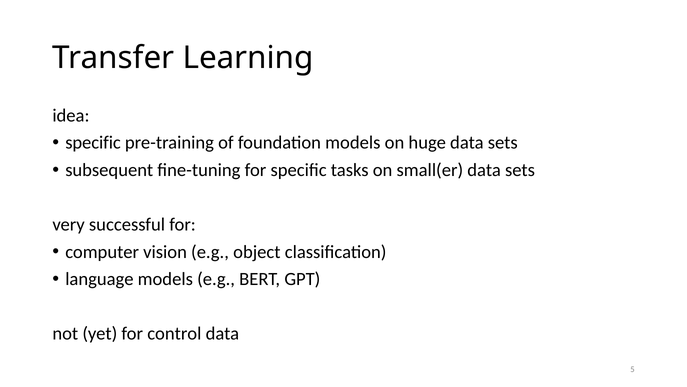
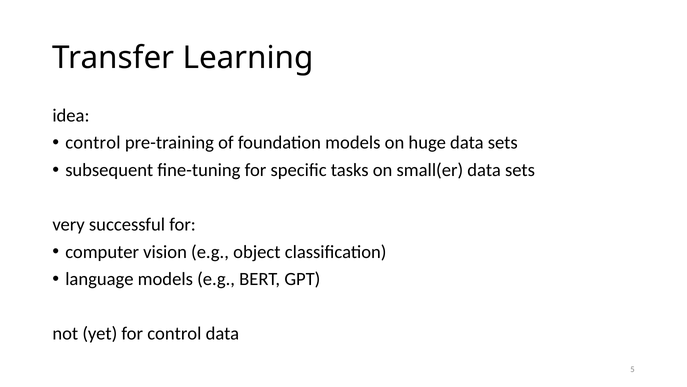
specific: specific -> control (93, 143)
